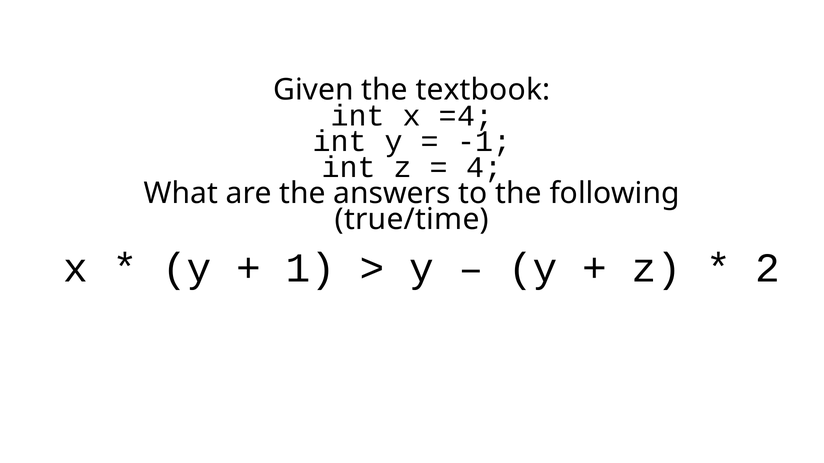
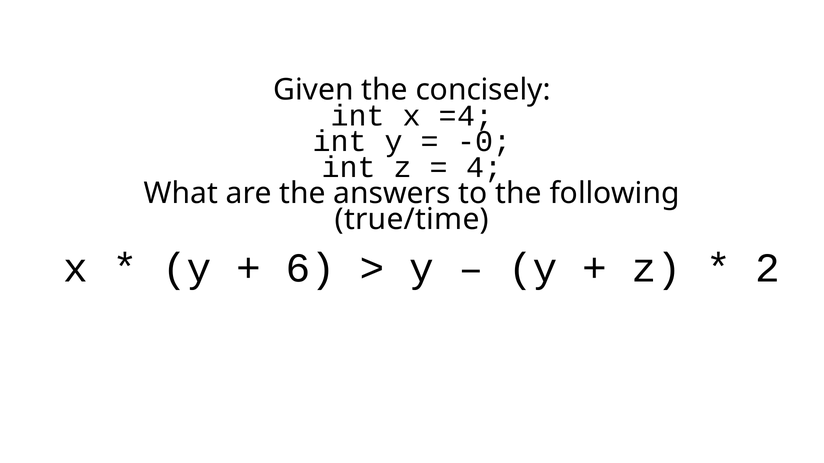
textbook: textbook -> concisely (483, 90)
-1: -1 -> -0 (484, 142)
1: 1 -> 6 (311, 269)
